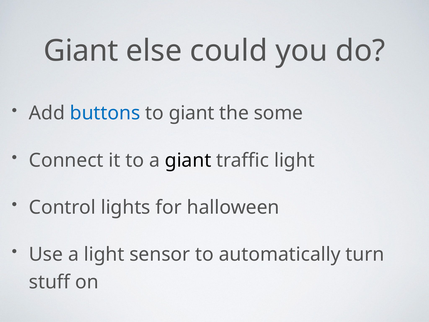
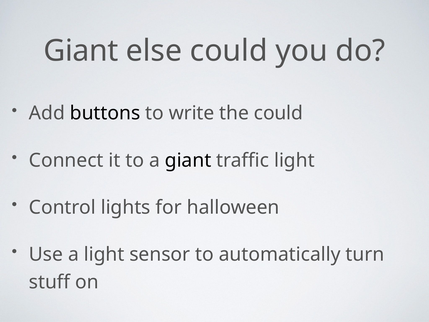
buttons colour: blue -> black (105, 113)
to giant: giant -> write (192, 113)
the some: some -> could (278, 113)
